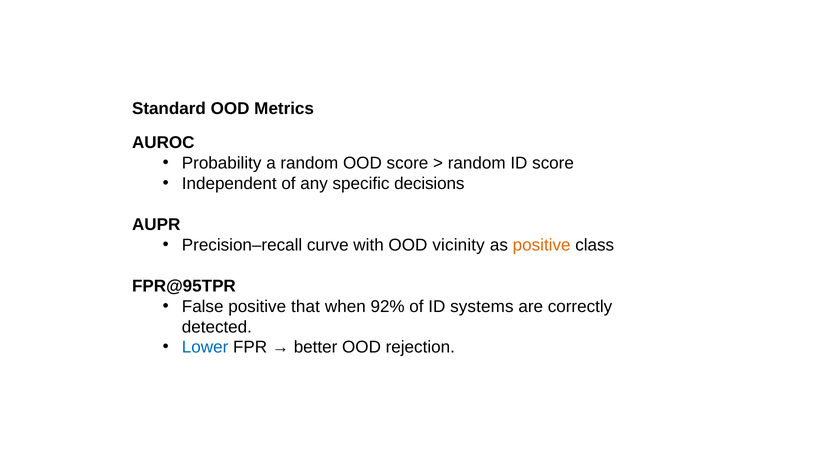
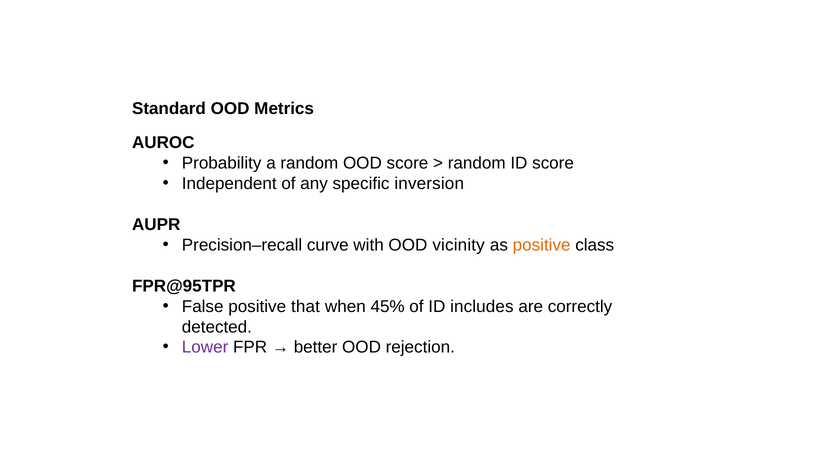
decisions: decisions -> inversion (429, 184)
92%: 92% -> 45% (388, 307)
systems: systems -> includes (482, 307)
Lower colour: blue -> purple (205, 347)
